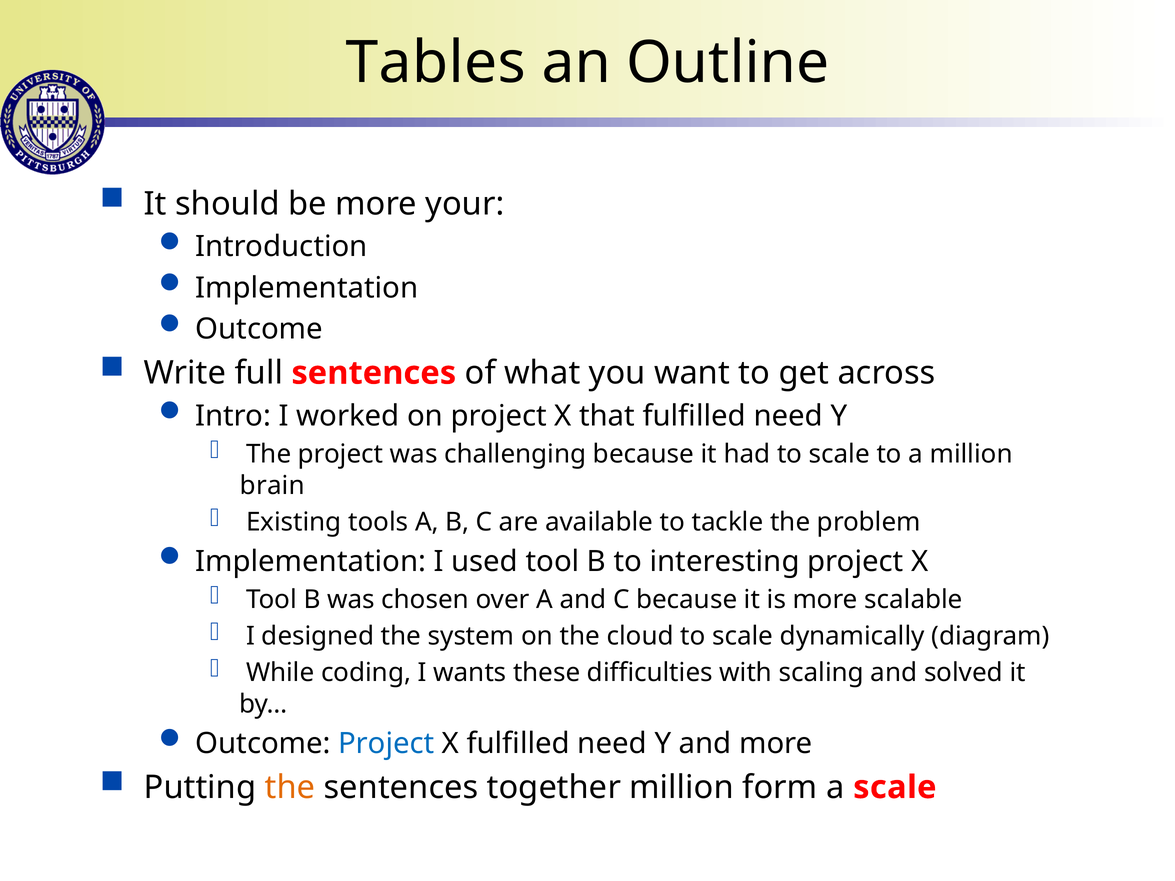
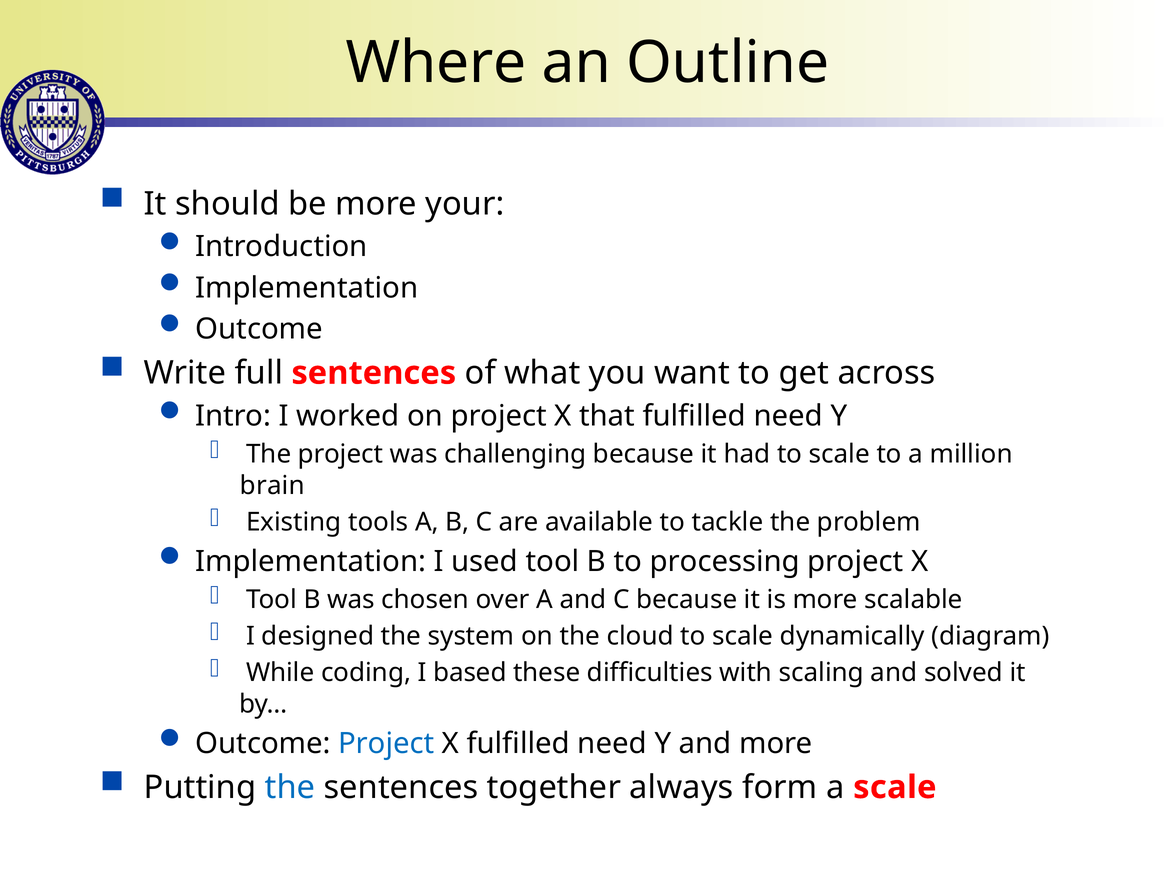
Tables: Tables -> Where (436, 63)
interesting: interesting -> processing (725, 561)
wants: wants -> based (470, 673)
the colour: orange -> blue (290, 788)
together million: million -> always (681, 788)
